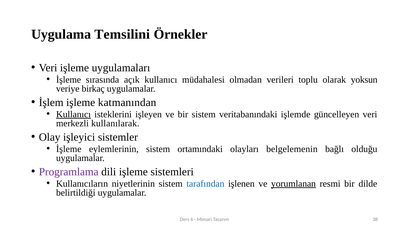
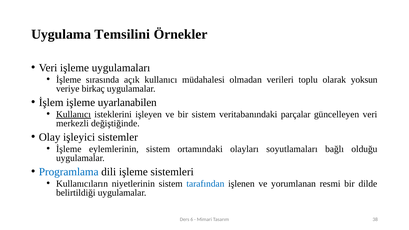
katmanından: katmanından -> uyarlanabilen (127, 102)
işlemde: işlemde -> parçalar (296, 114)
kullanılarak: kullanılarak -> değiştiğinde (115, 123)
belgelemenin: belgelemenin -> soyutlamaları (292, 149)
Programlama colour: purple -> blue (69, 172)
yorumlanan underline: present -> none (294, 184)
